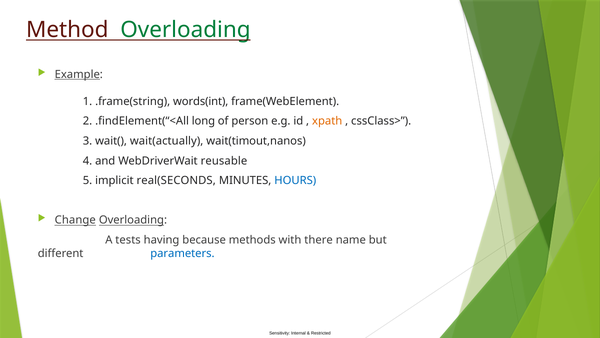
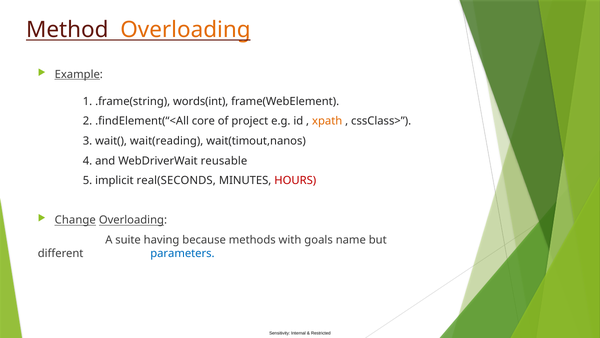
Overloading colour: green -> orange (185, 30)
long: long -> core (203, 121)
person: person -> project (250, 121)
wait(actually: wait(actually -> wait(reading (167, 141)
HOURS colour: blue -> red (295, 180)
tests: tests -> suite (128, 240)
there: there -> goals (319, 240)
